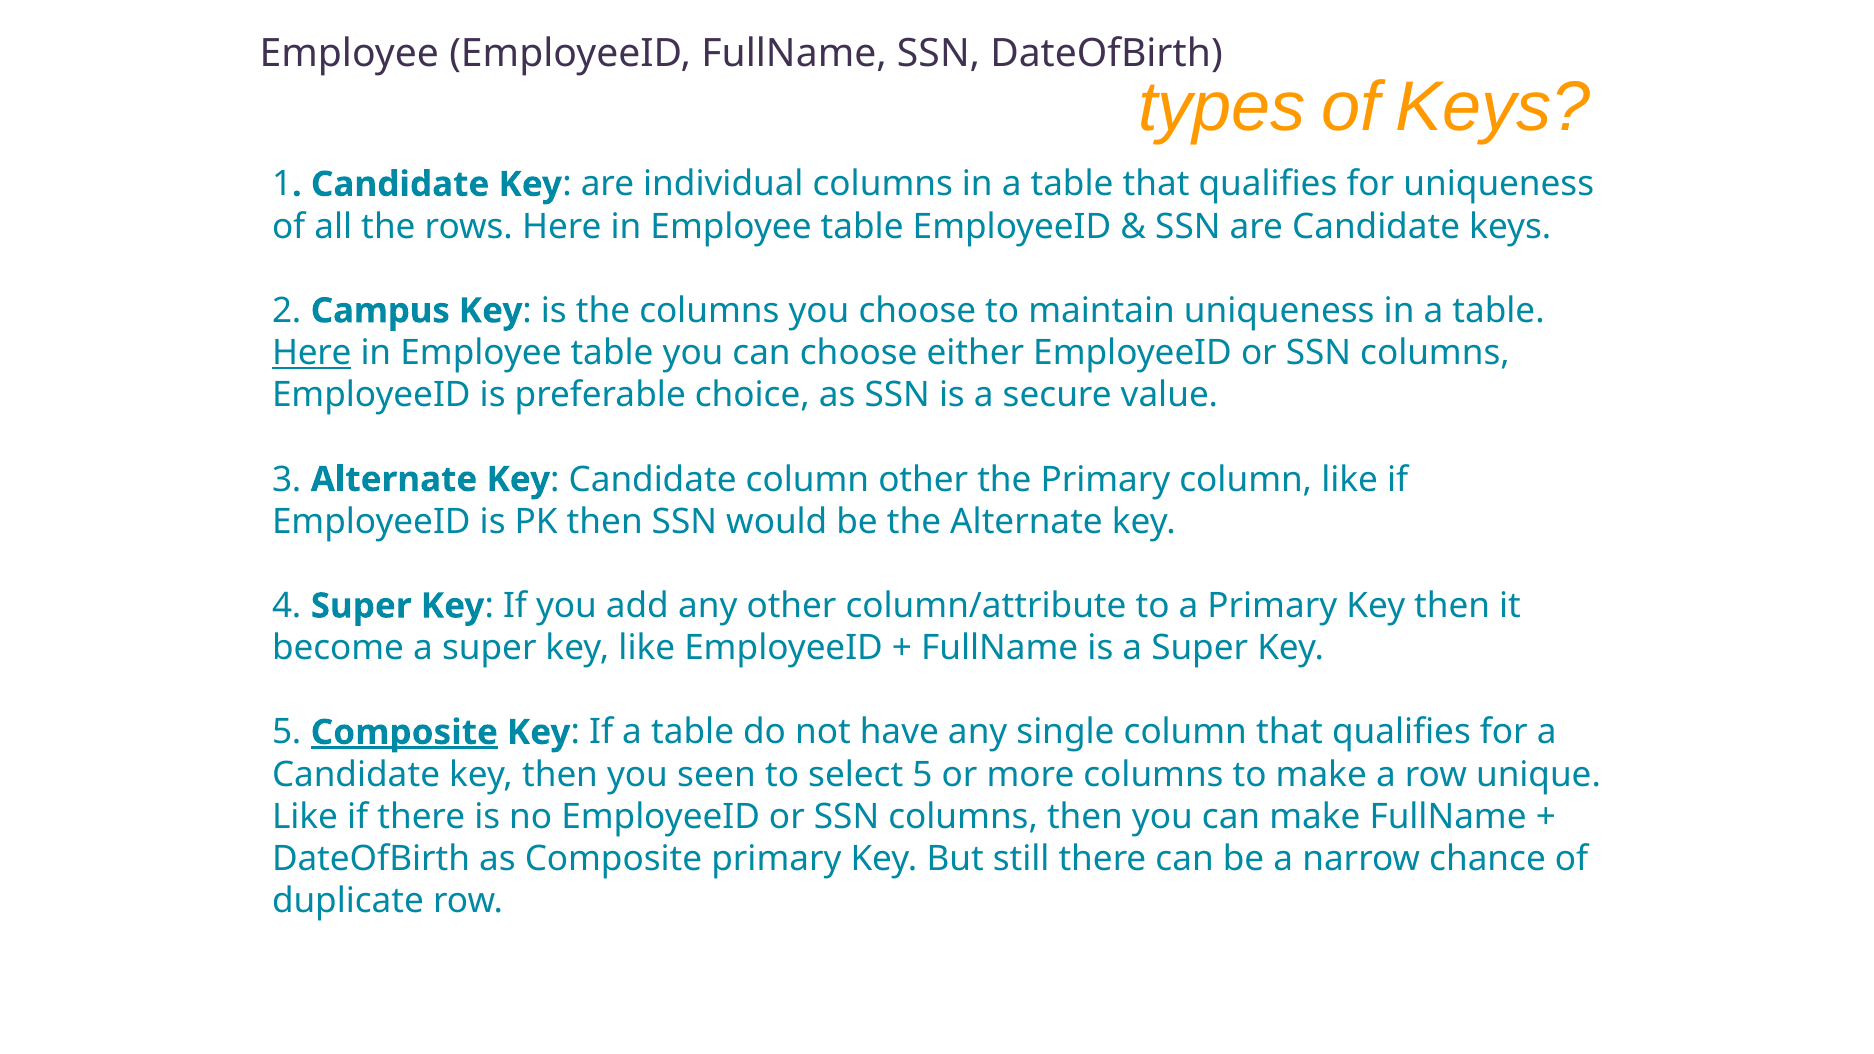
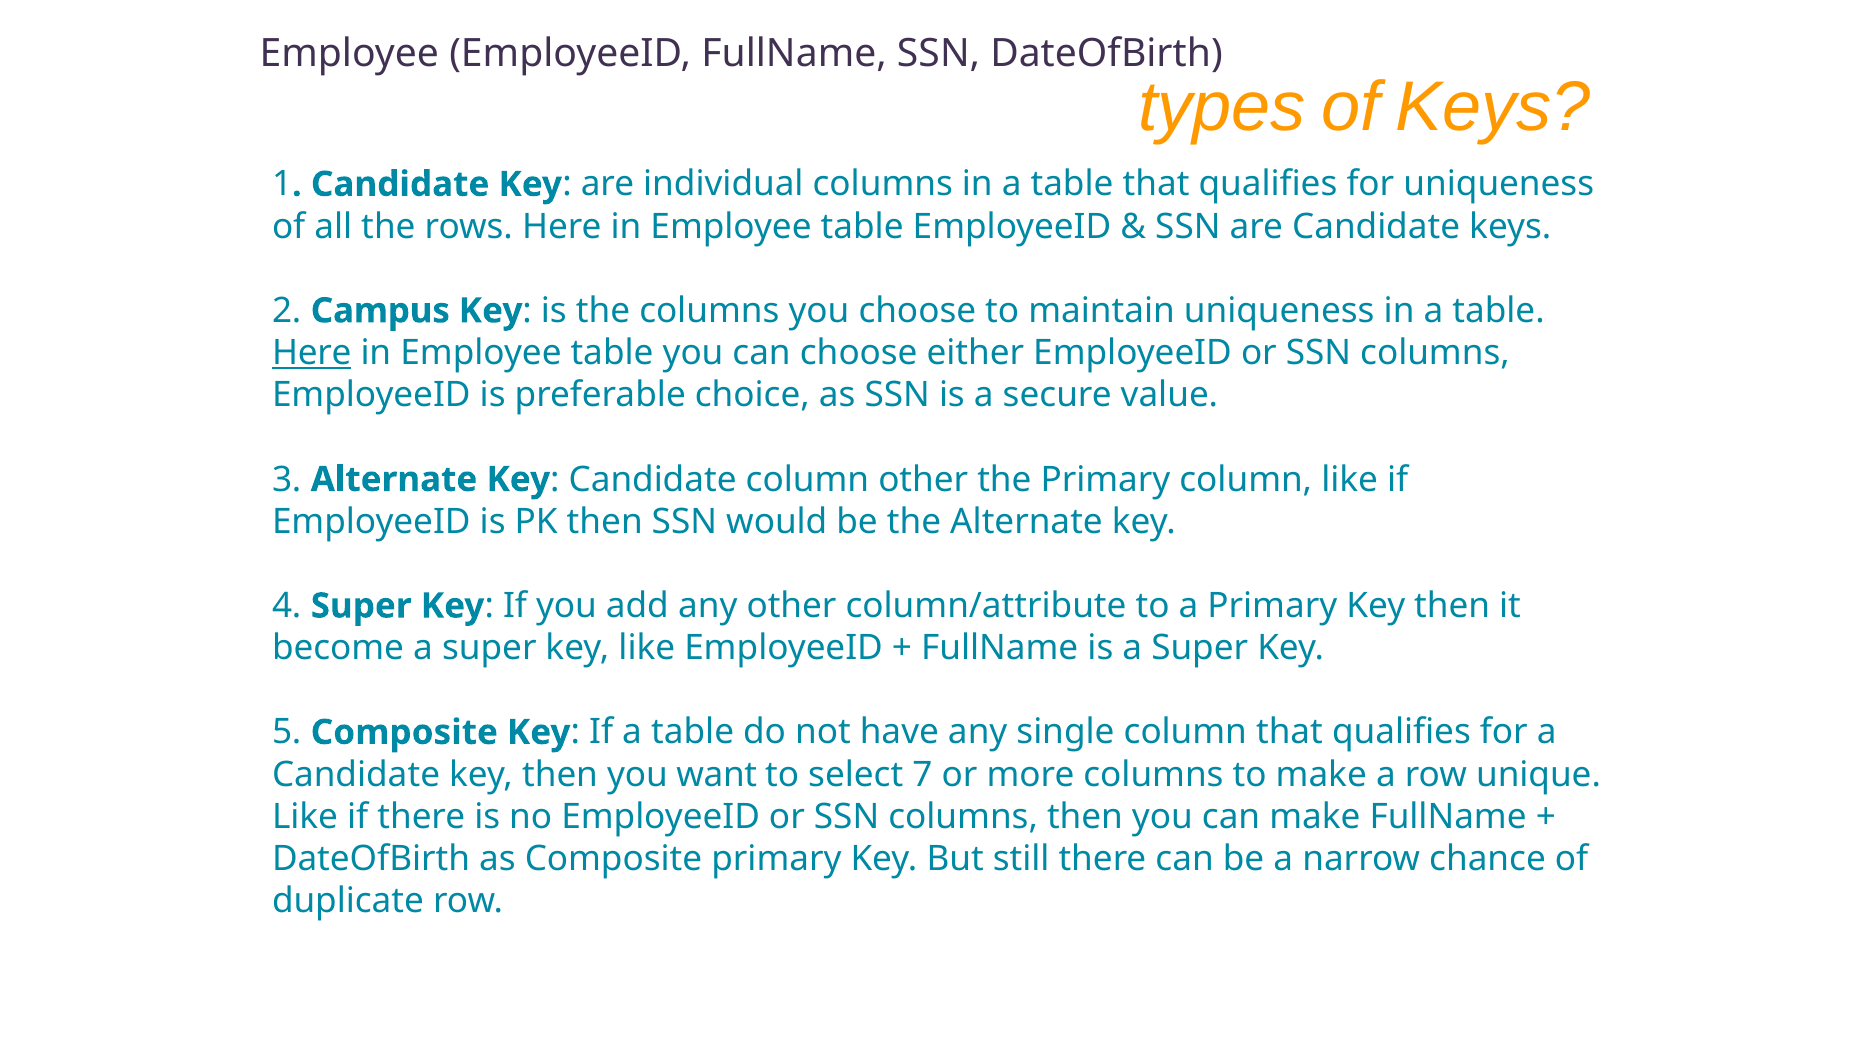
Composite underline: present -> none (404, 733)
seen: seen -> want (717, 775)
select 5: 5 -> 7 (922, 775)
